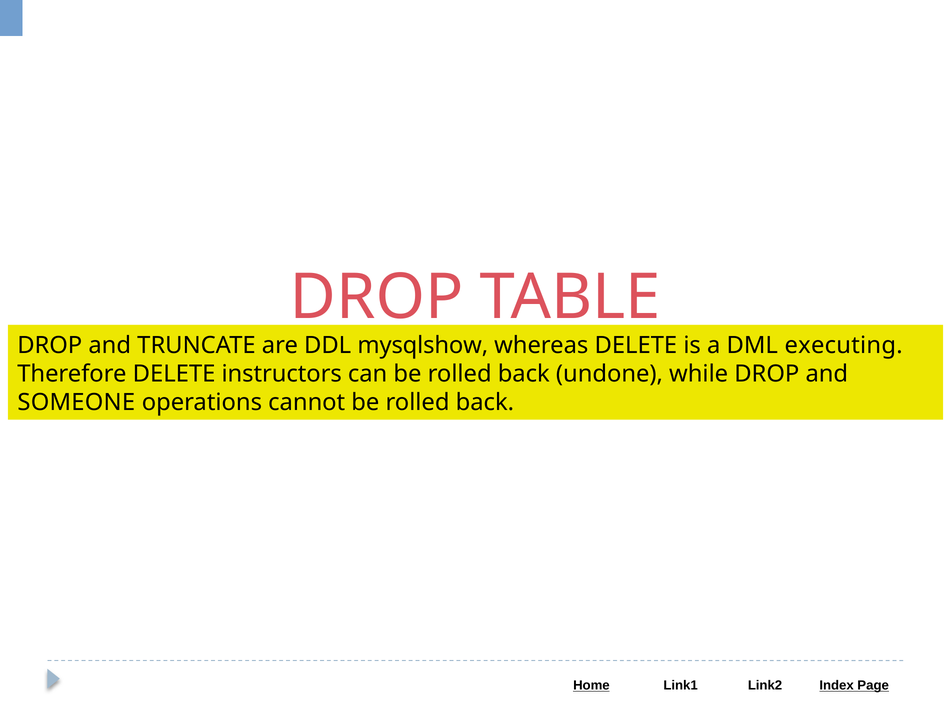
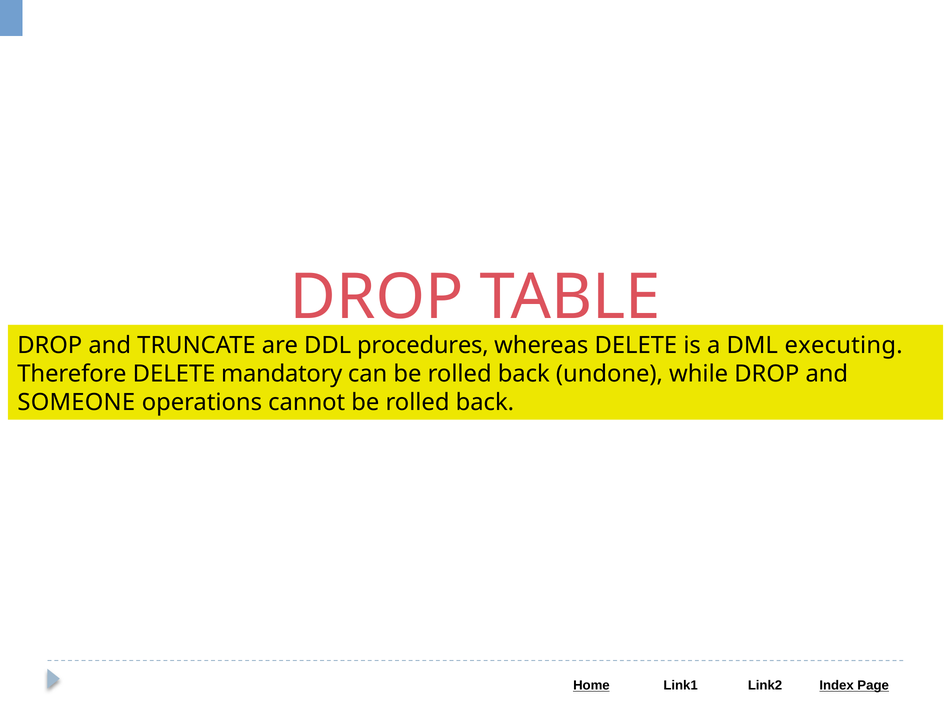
mysqlshow: mysqlshow -> procedures (423, 345)
instructors: instructors -> mandatory (282, 374)
